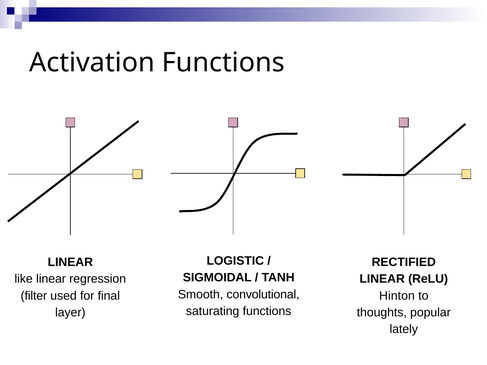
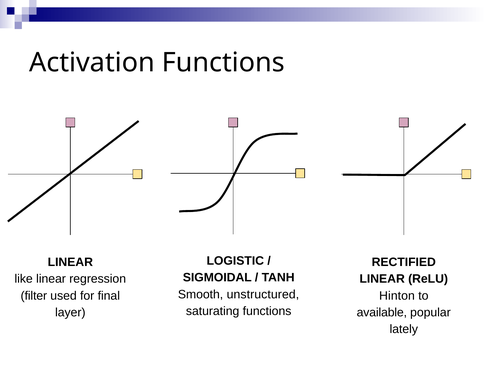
convolutional: convolutional -> unstructured (263, 295)
thoughts: thoughts -> available (382, 313)
